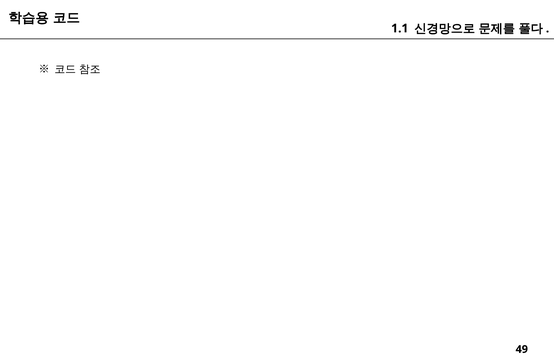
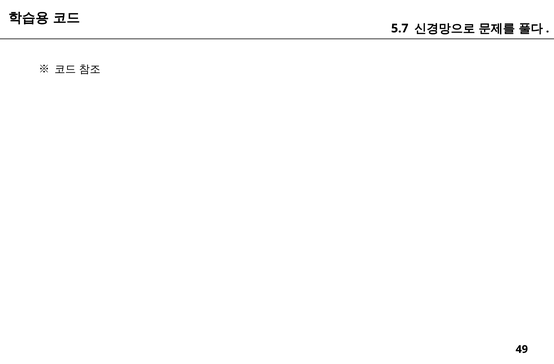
1.1: 1.1 -> 5.7 (400, 28)
